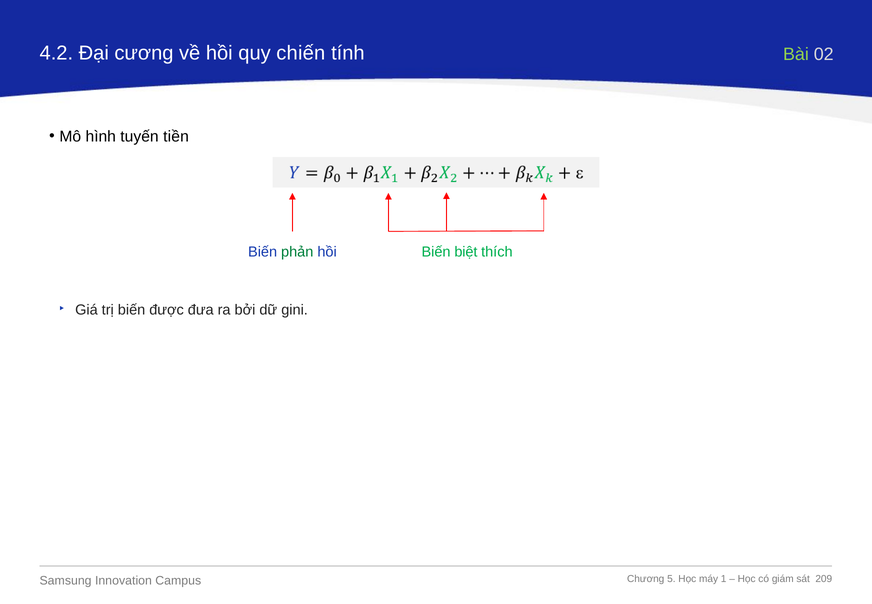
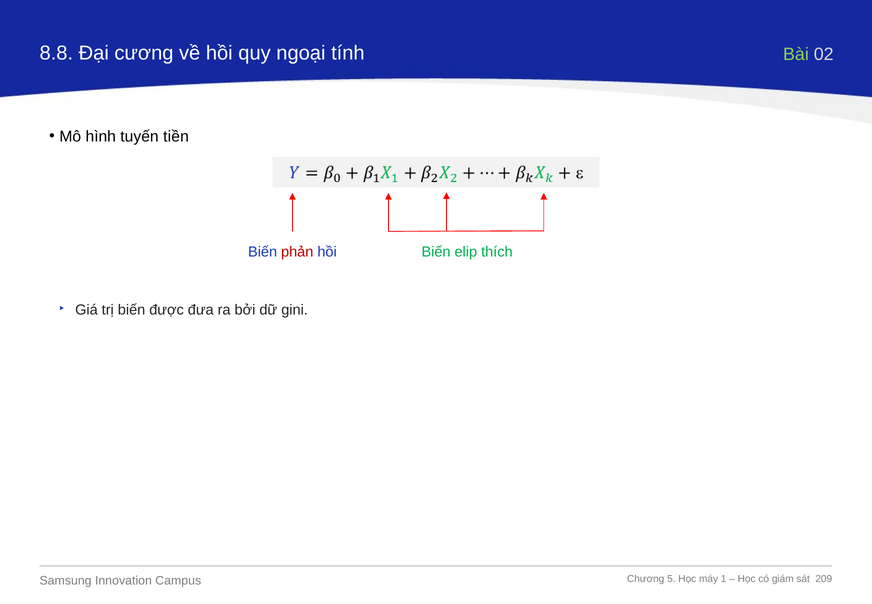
4.2: 4.2 -> 8.8 (56, 53)
chiến: chiến -> ngoại (301, 53)
phản colour: green -> red (297, 252)
biệt: biệt -> elip (466, 252)
